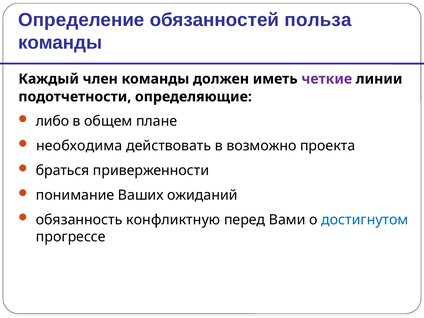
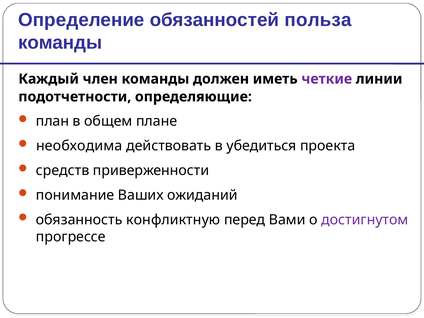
либо: либо -> план (52, 121)
возможно: возможно -> убедиться (262, 146)
браться: браться -> средств (63, 171)
достигнутом colour: blue -> purple (365, 220)
